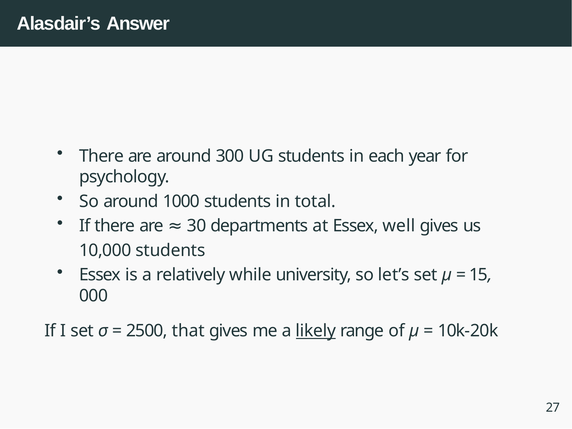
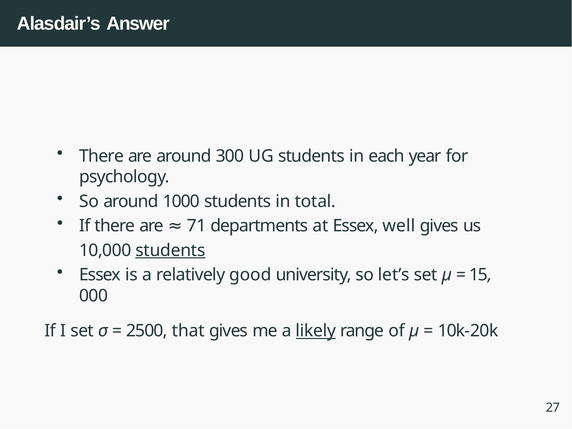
30: 30 -> 71 (197, 226)
students underline: none -> present (170, 251)
while: while -> good (250, 275)
